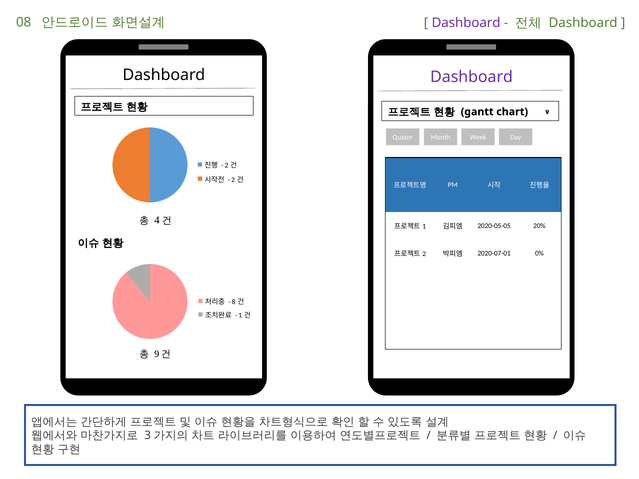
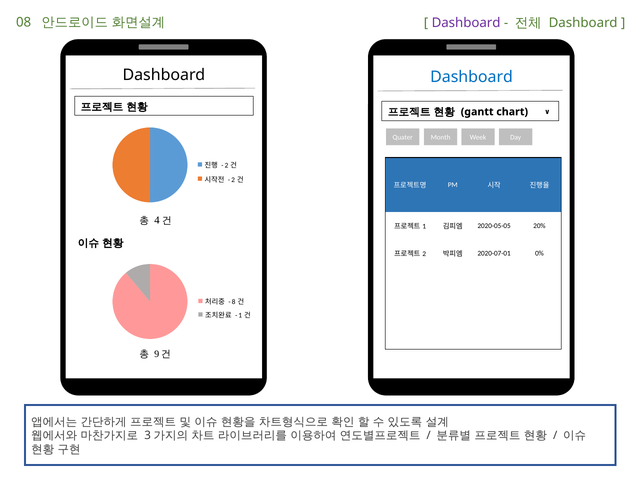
Dashboard colour: purple -> blue (472, 77)
